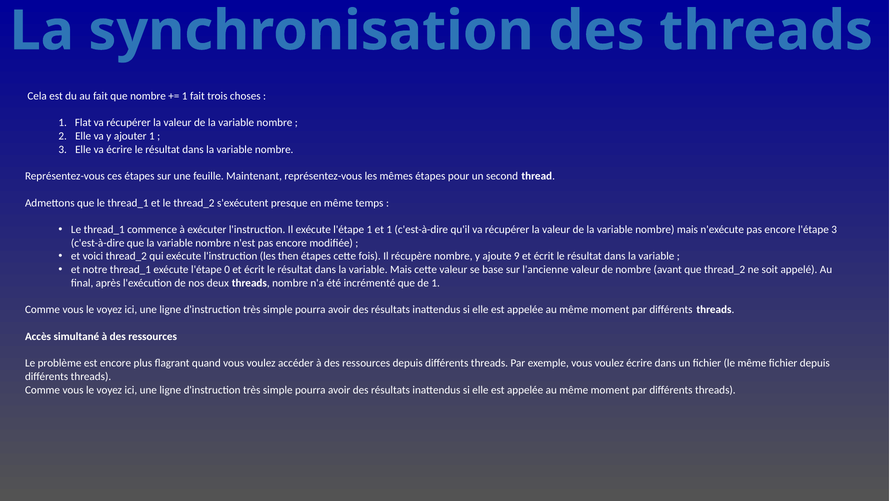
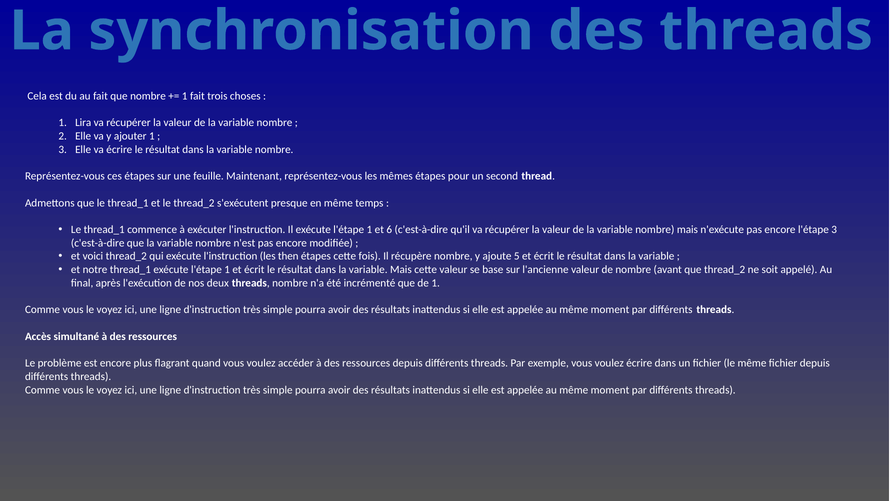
Flat: Flat -> Lira (83, 123)
et 1: 1 -> 6 (389, 230)
9: 9 -> 5 (517, 256)
thread_1 exécute l'étape 0: 0 -> 1 (227, 270)
